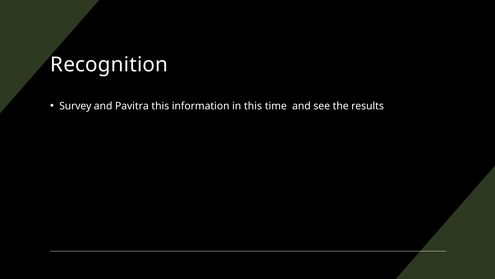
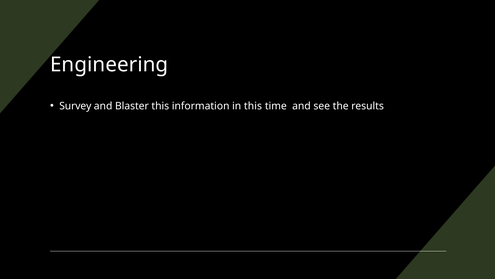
Recognition: Recognition -> Engineering (109, 65)
Pavitra: Pavitra -> Blaster (132, 106)
